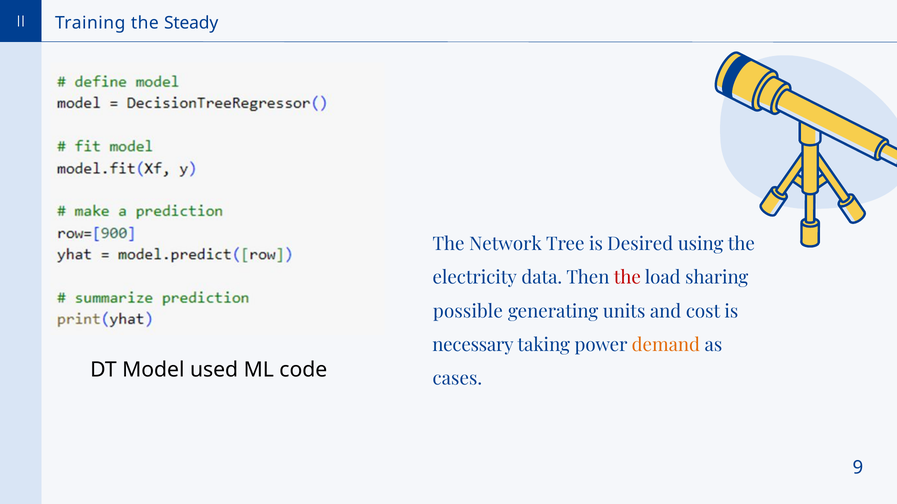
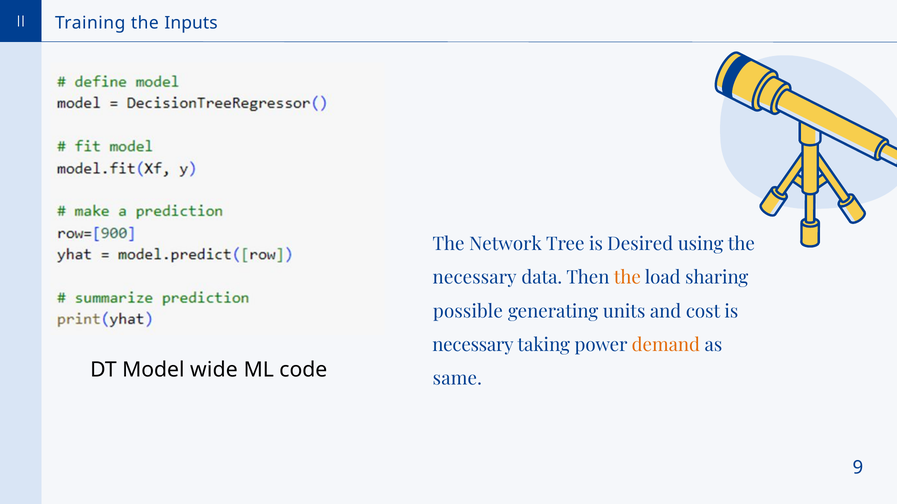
Steady: Steady -> Inputs (191, 23)
electricity: electricity -> necessary (475, 278)
the colour: red -> orange (627, 278)
used: used -> wide (214, 370)
cases: cases -> same (457, 379)
